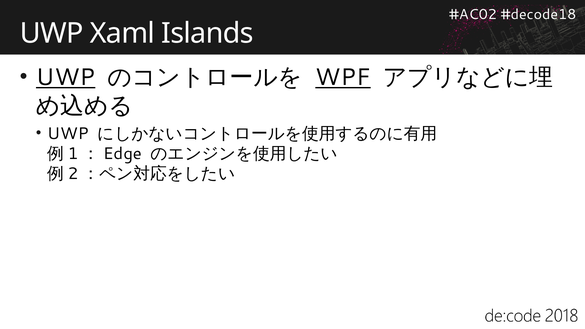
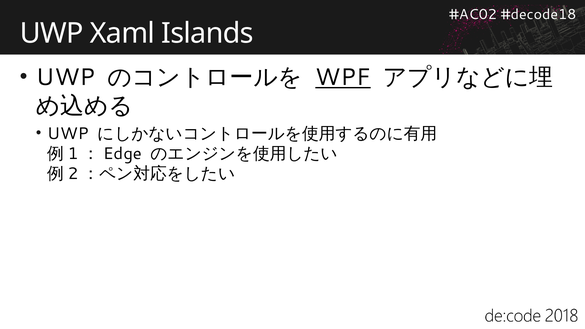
UWP underline: present -> none (66, 77)
